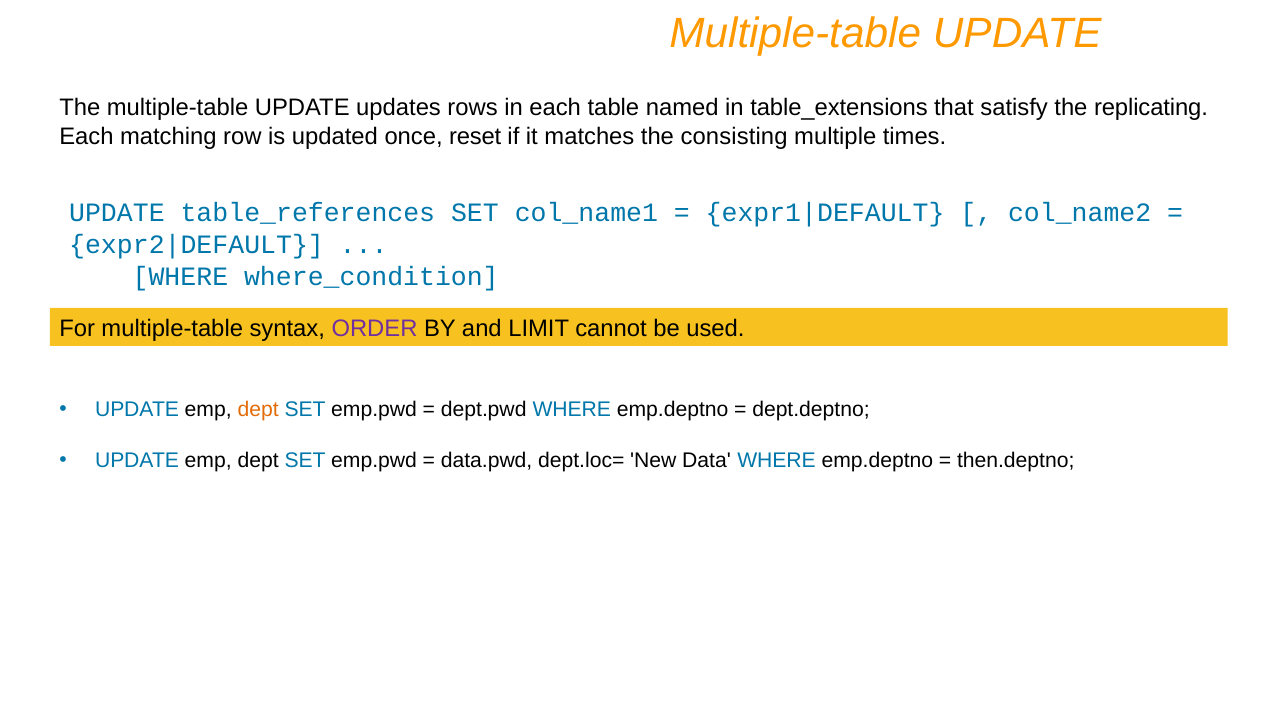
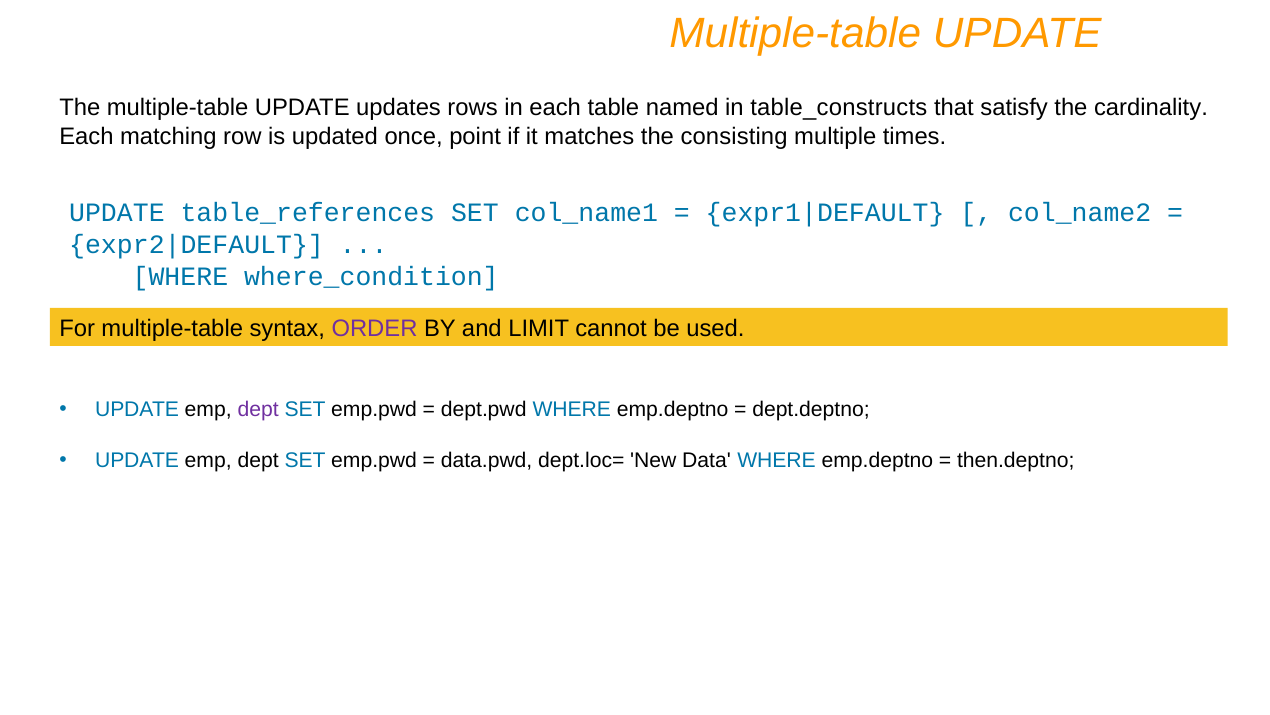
table_extensions: table_extensions -> table_constructs (839, 108)
replicating: replicating -> cardinality (1151, 108)
reset: reset -> point (475, 136)
dept colour: orange -> purple (258, 409)
